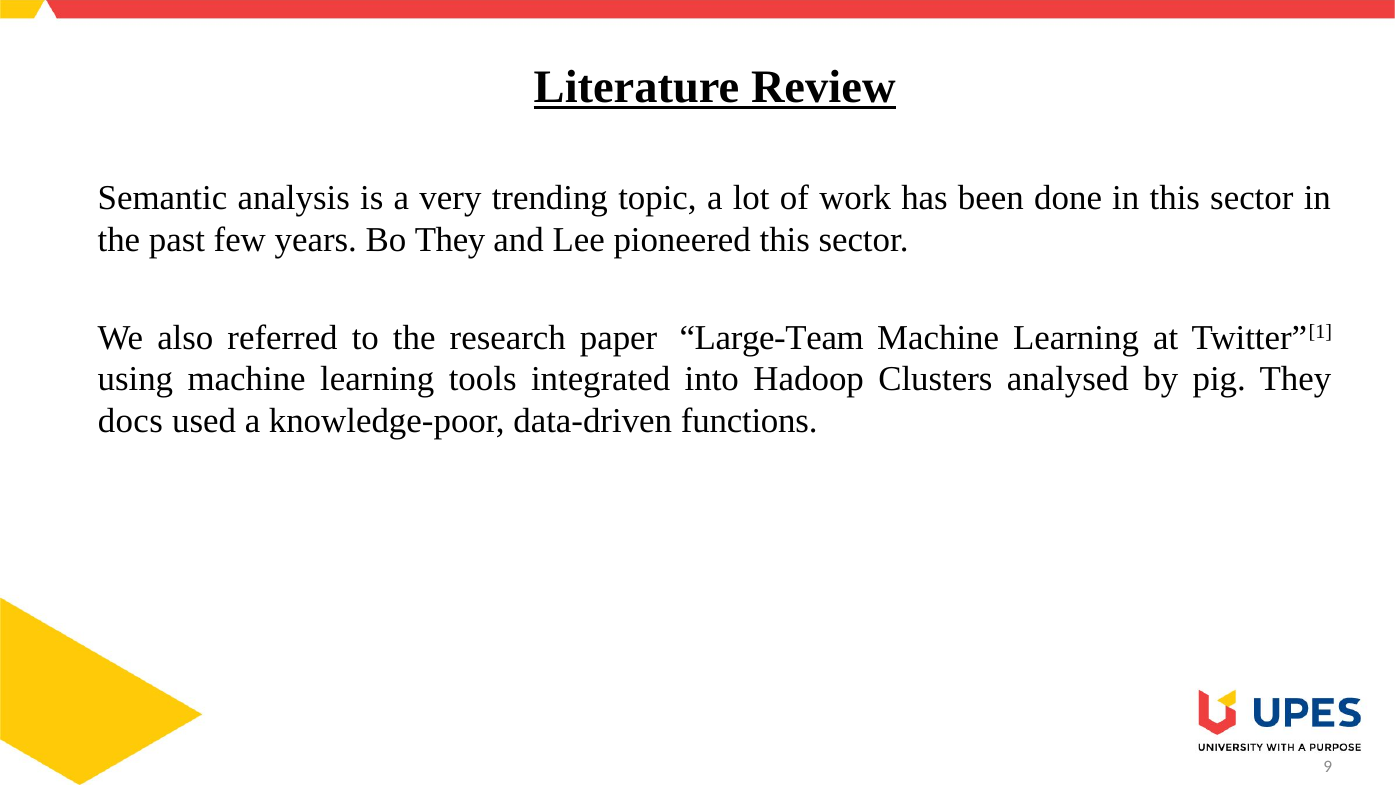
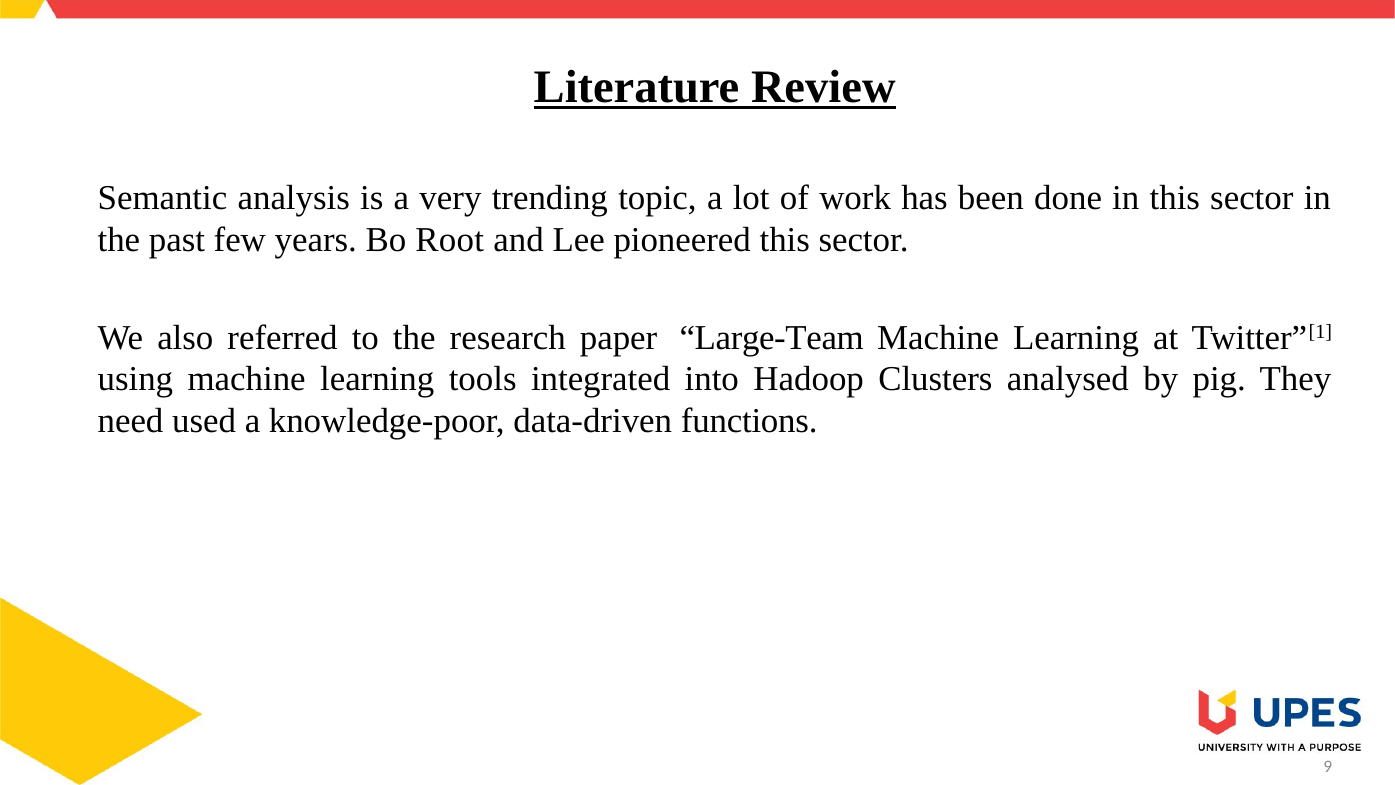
Bo They: They -> Root (450, 240)
docs: docs -> need (131, 421)
